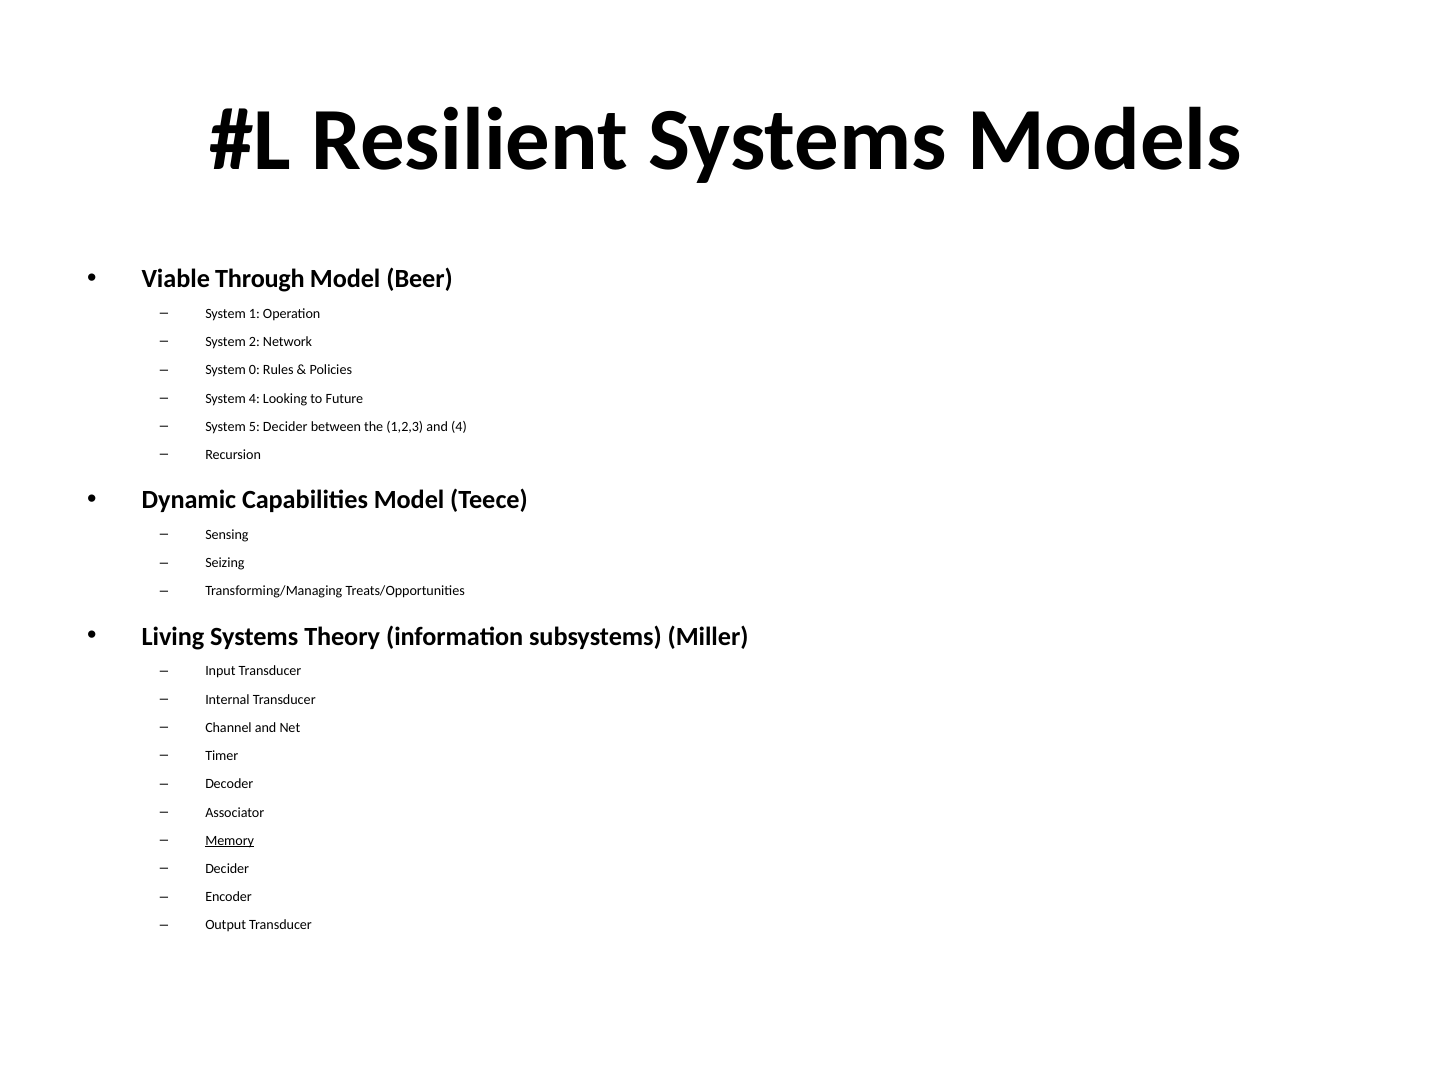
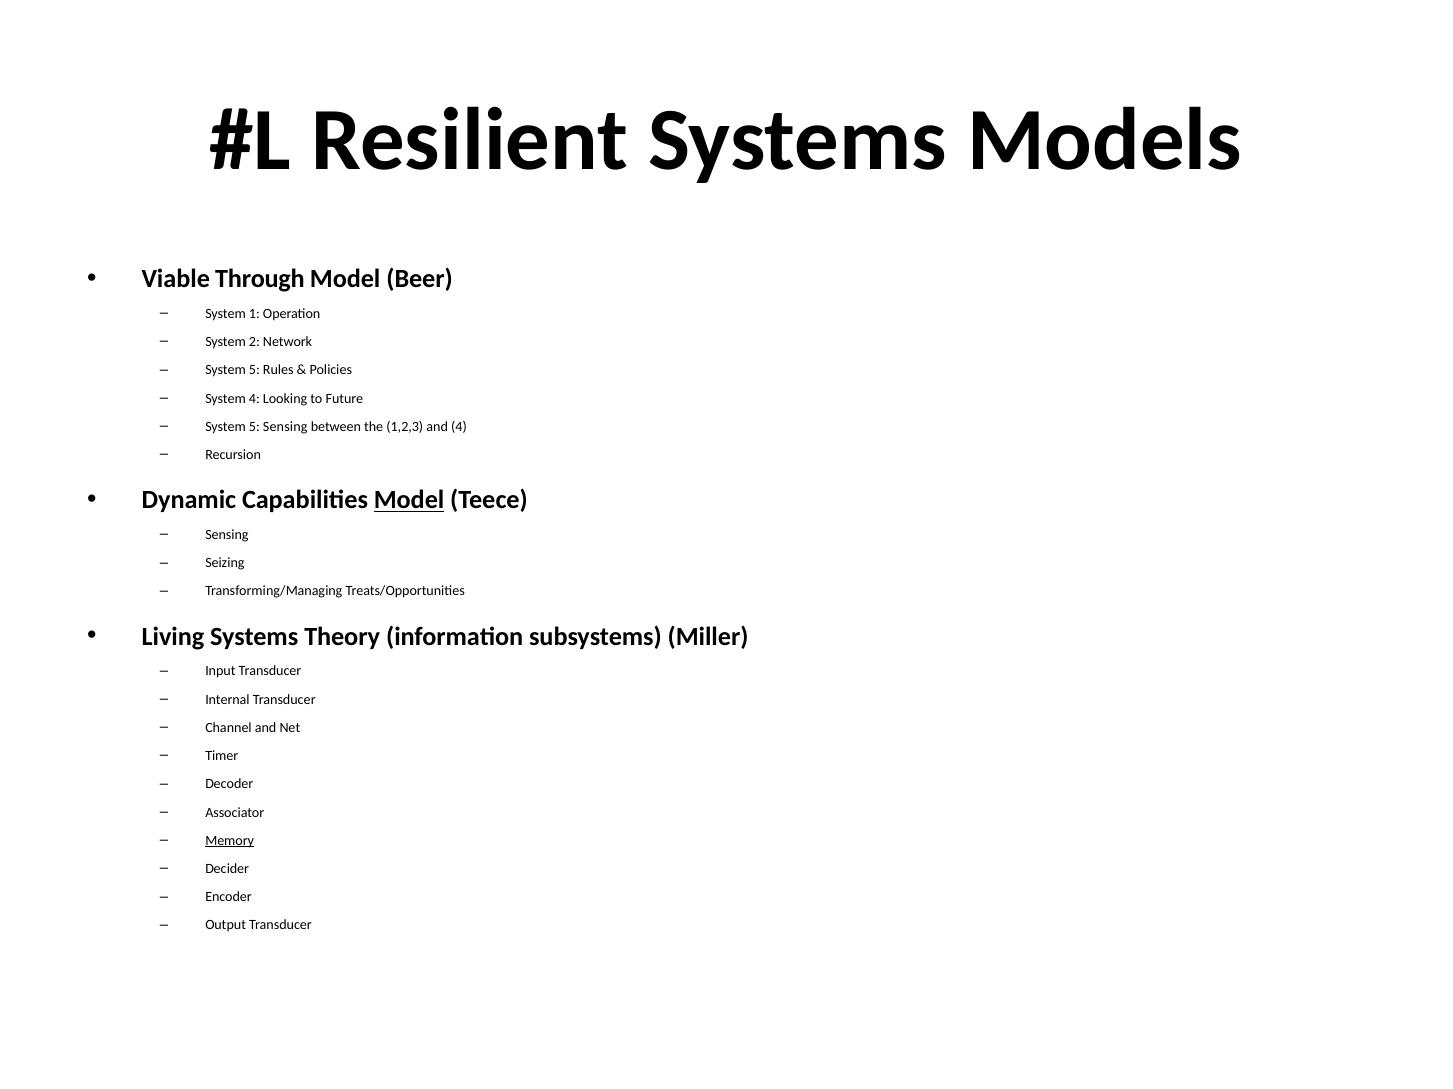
0: 0 -> 5 (254, 370)
5 Decider: Decider -> Sensing (285, 427)
Model underline: none -> present (409, 500)
